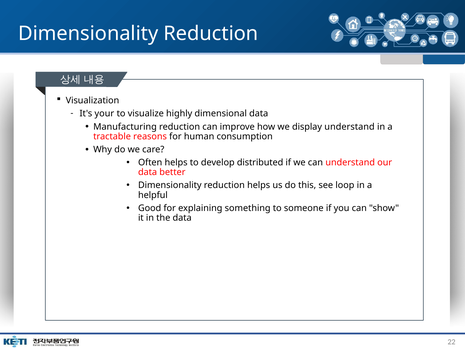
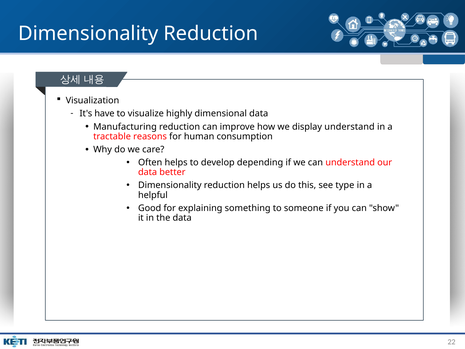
your: your -> have (104, 114)
distributed: distributed -> depending (260, 162)
loop: loop -> type (345, 185)
